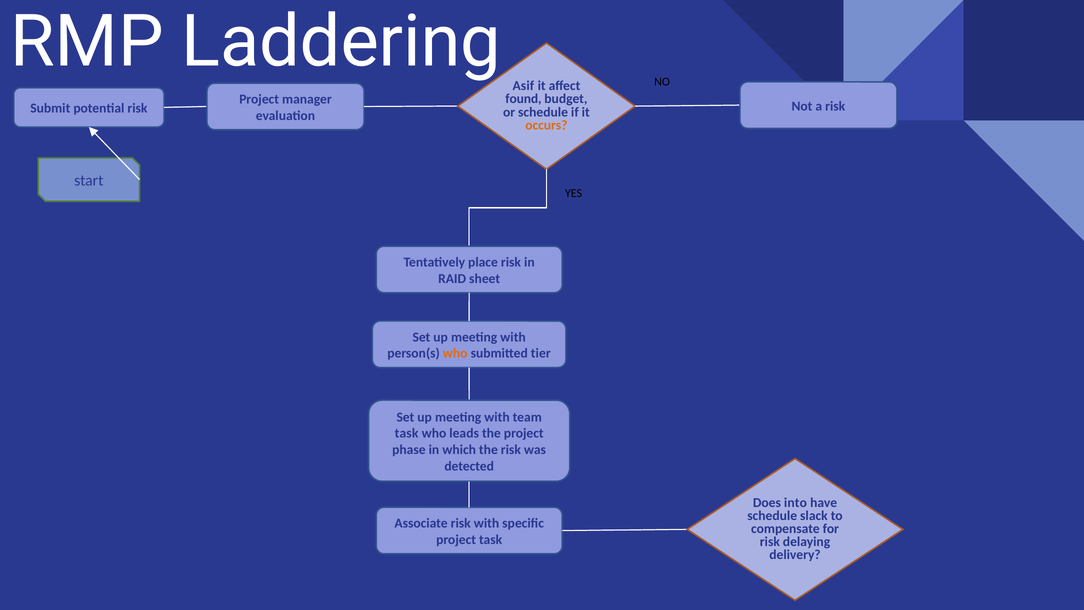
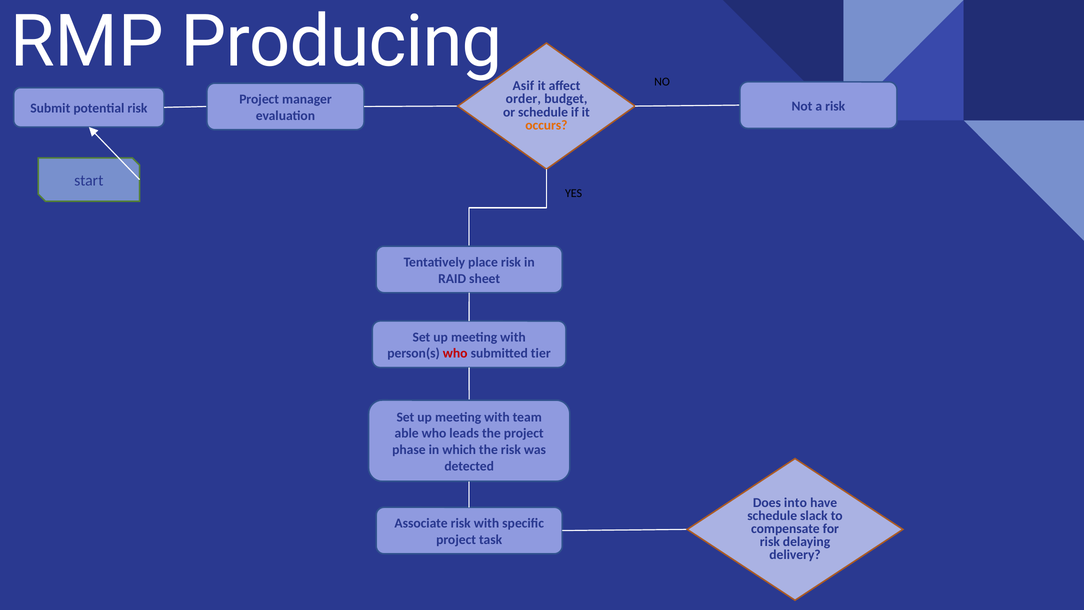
Laddering: Laddering -> Producing (342, 42)
found: found -> order (523, 99)
who colour: orange -> red (455, 353)
task: task -> able (407, 433)
